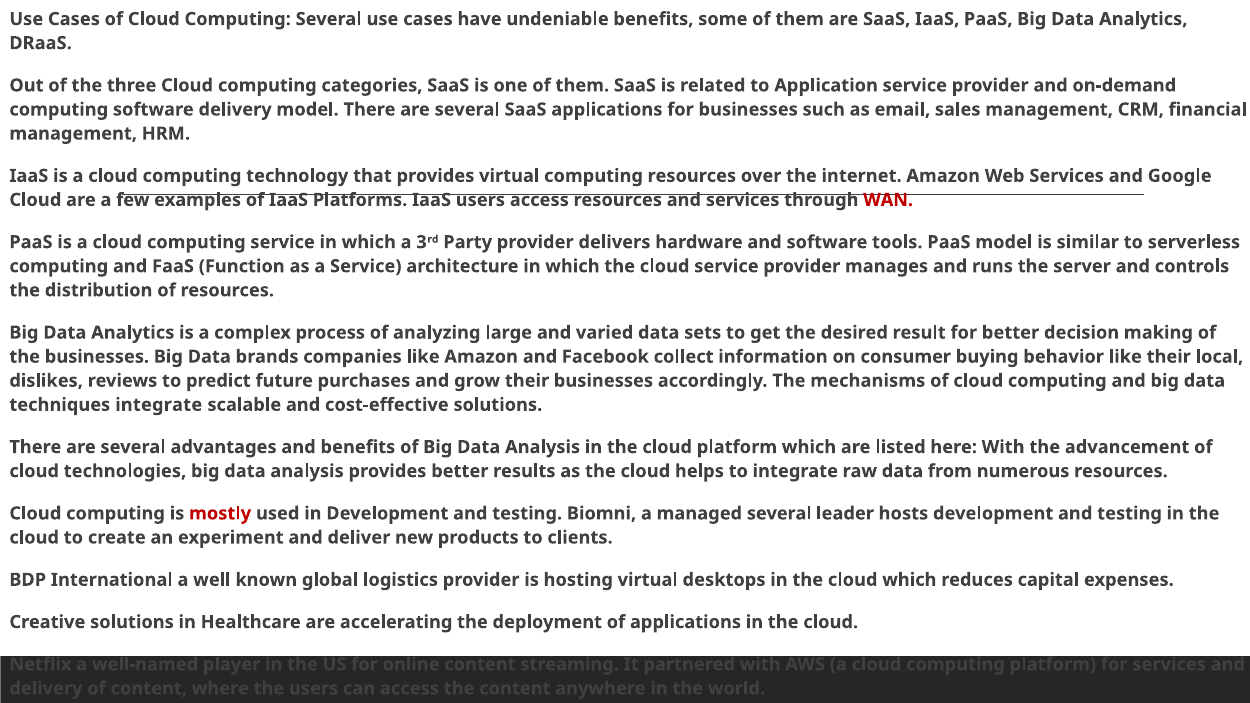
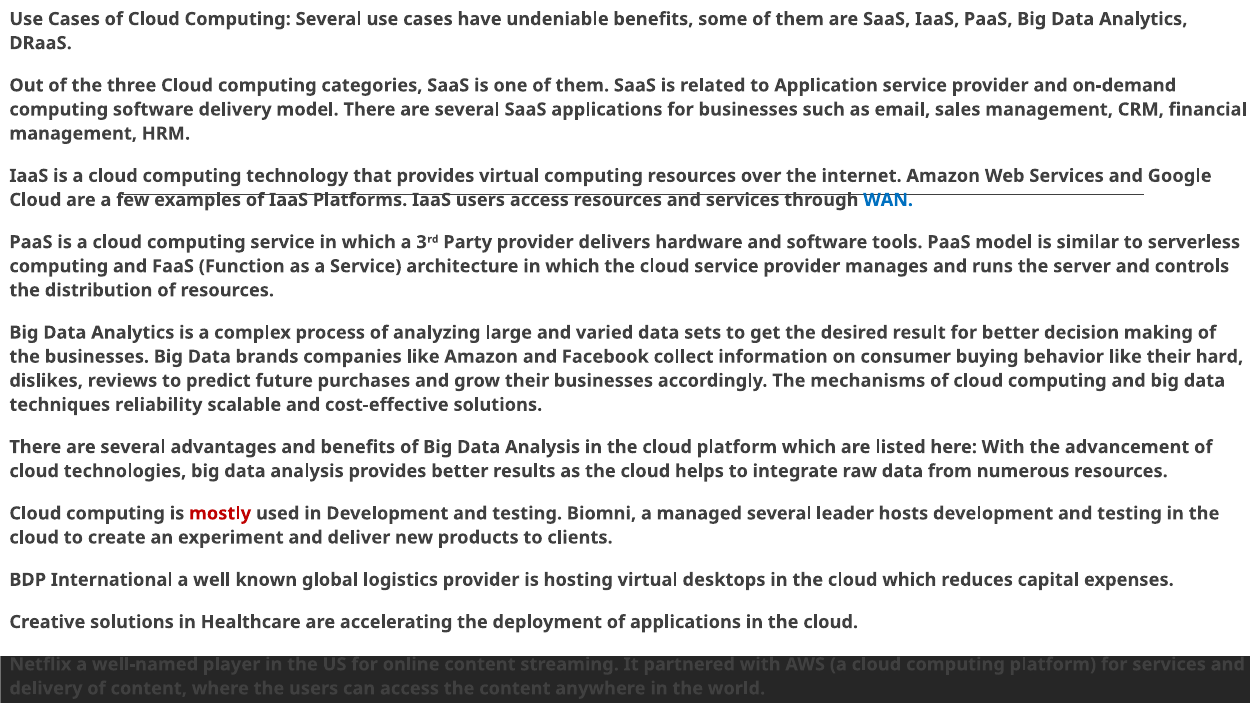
WAN colour: red -> blue (888, 200)
local: local -> hard (1219, 357)
techniques integrate: integrate -> reliability (159, 405)
